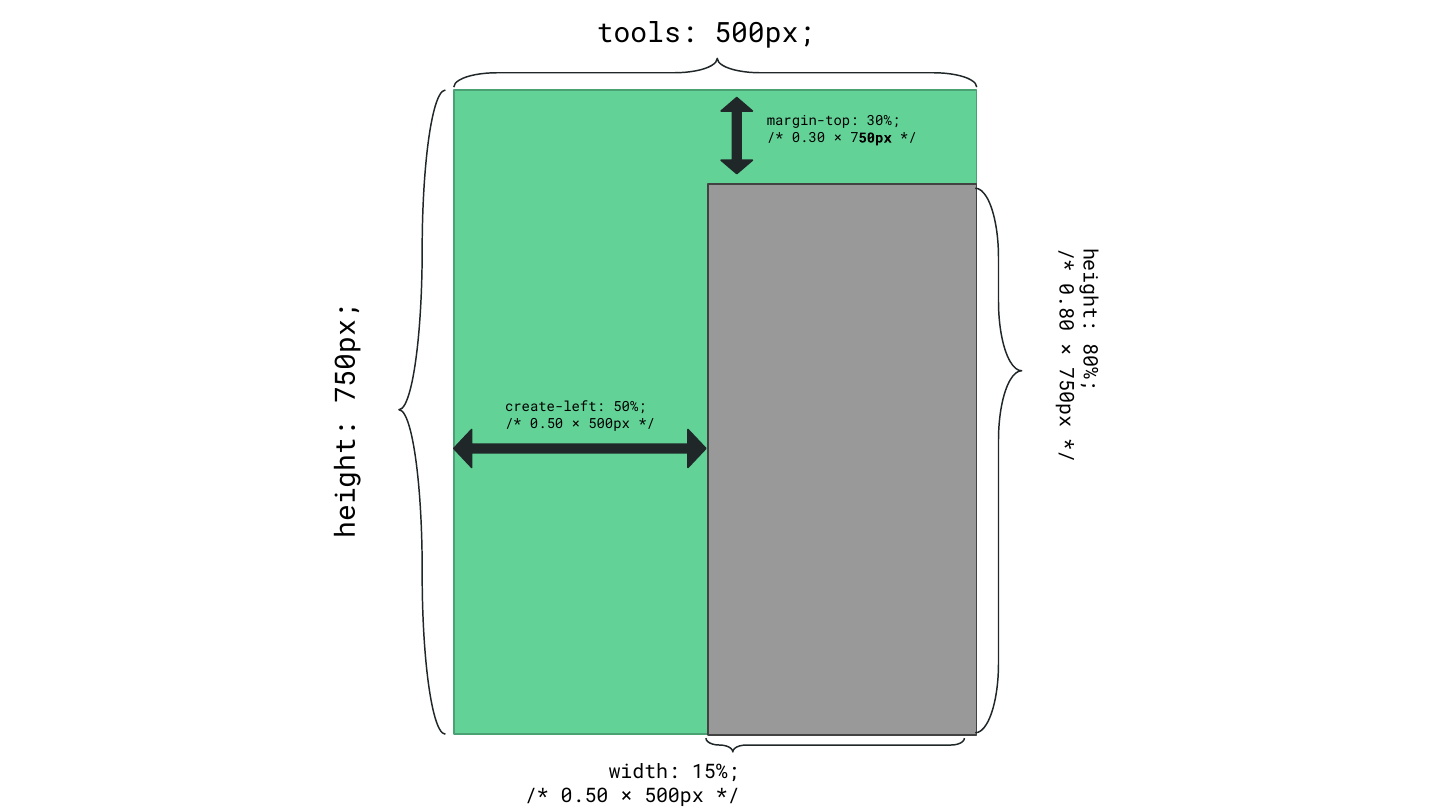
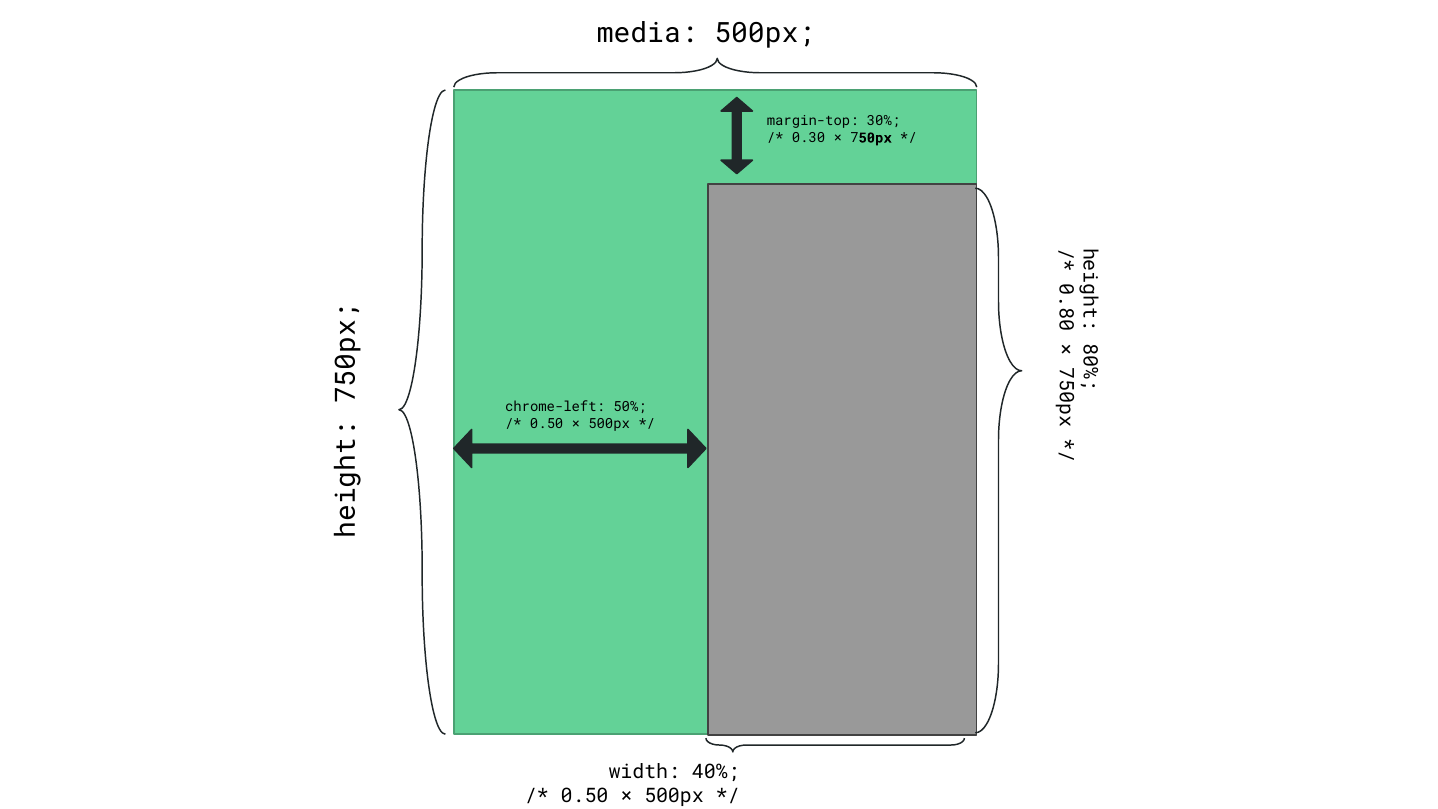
tools: tools -> media (647, 33)
create-left: create-left -> chrome-left (555, 407)
15%: 15% -> 40% (716, 772)
